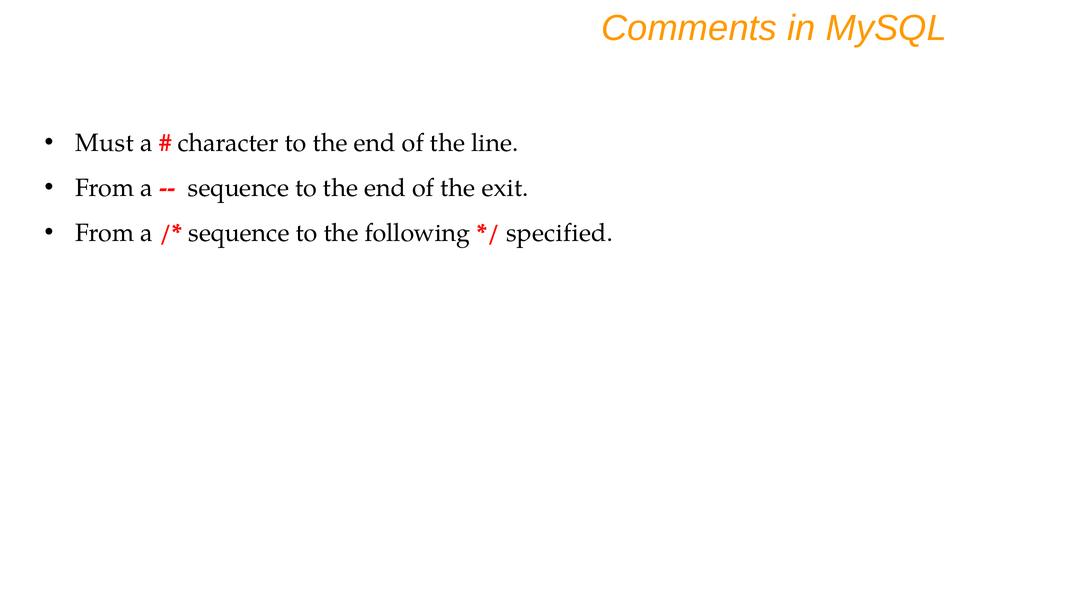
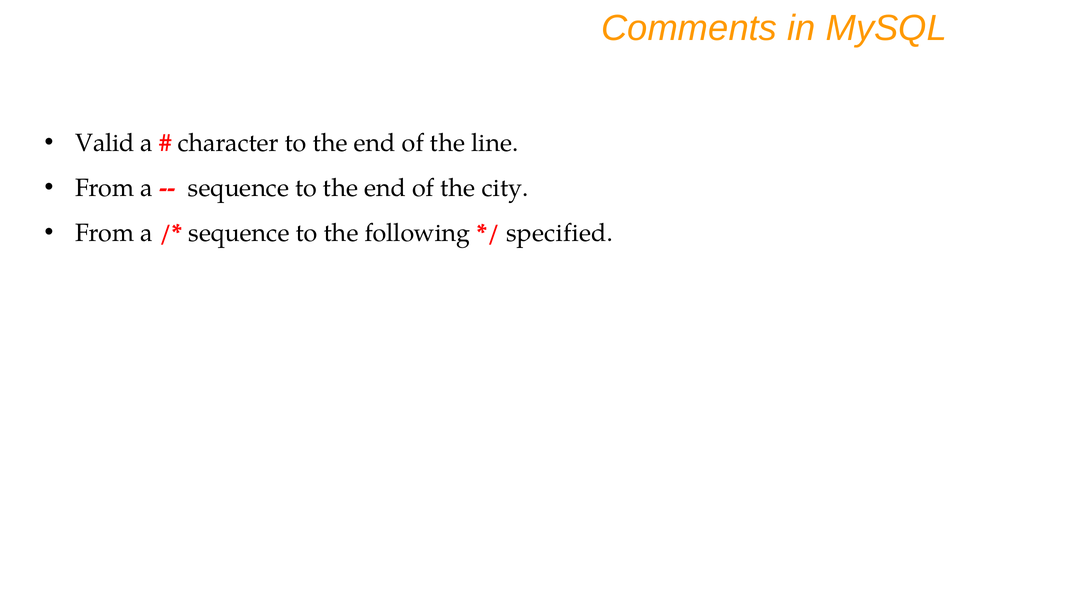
Must: Must -> Valid (105, 143)
exit: exit -> city (505, 188)
